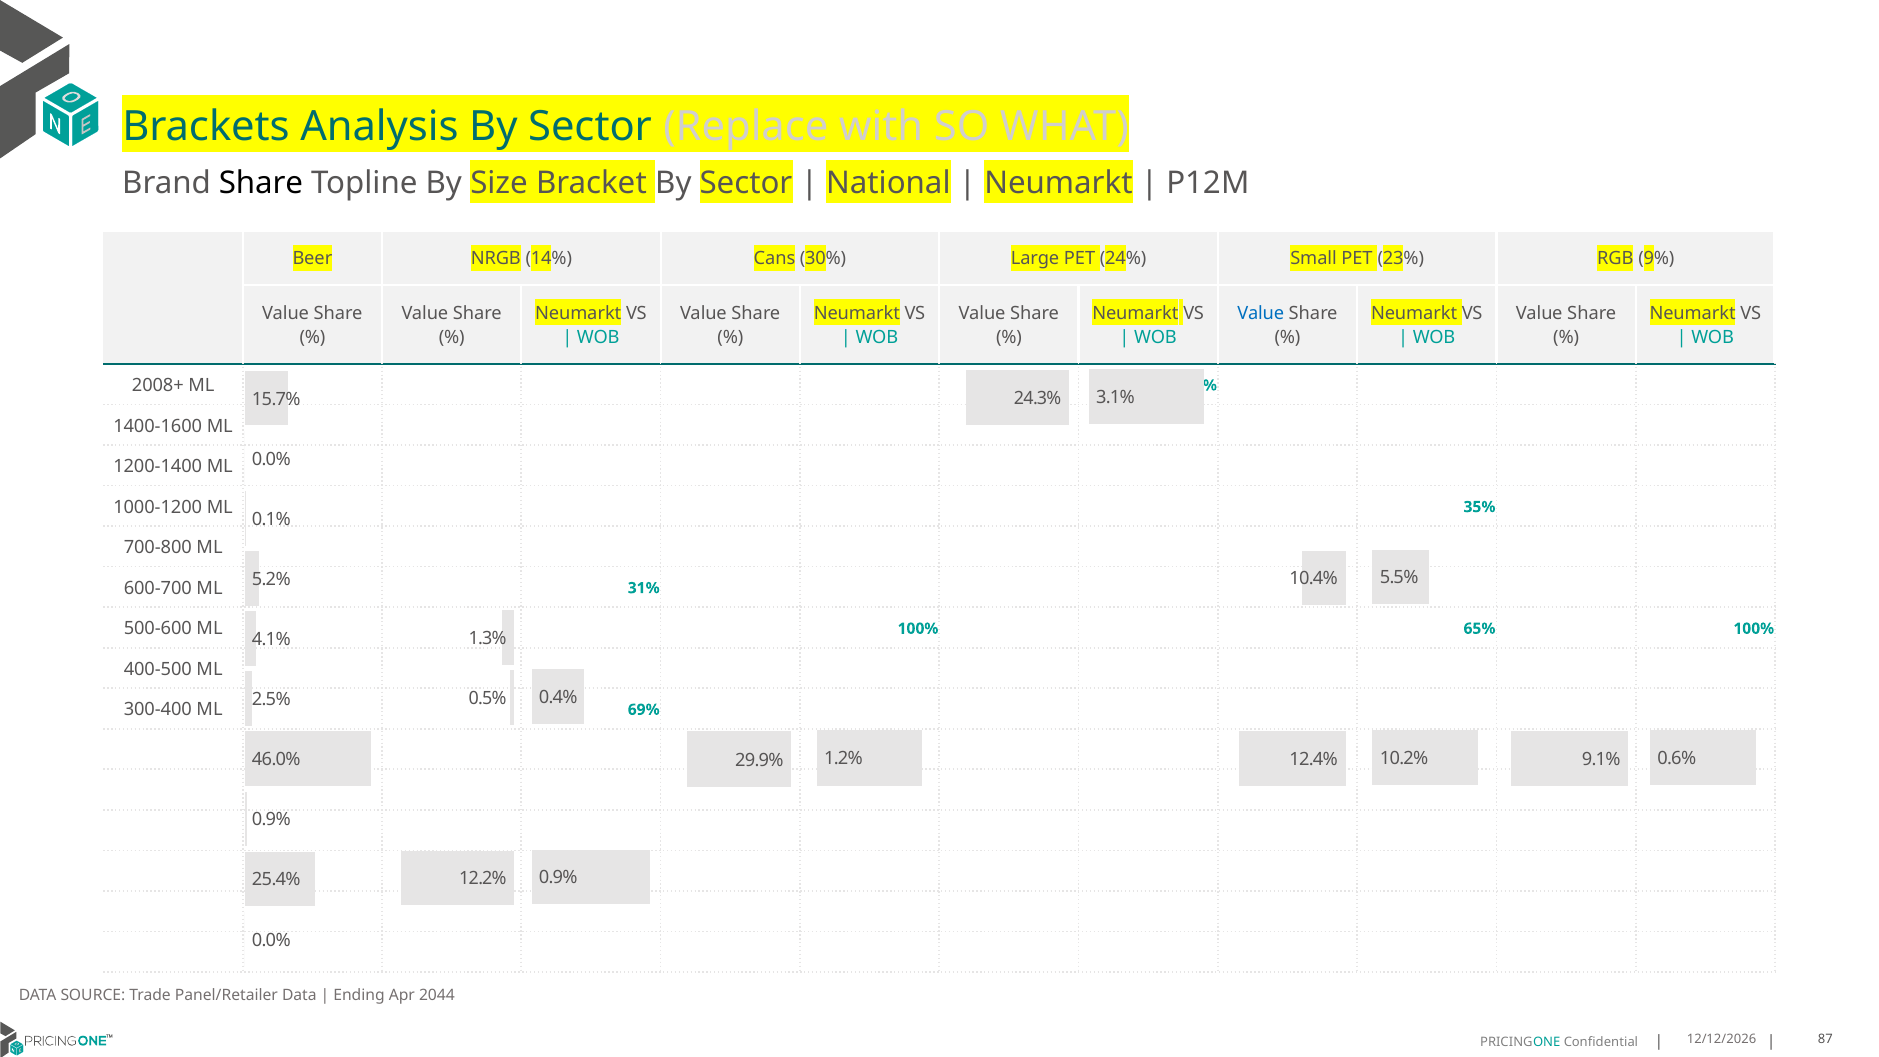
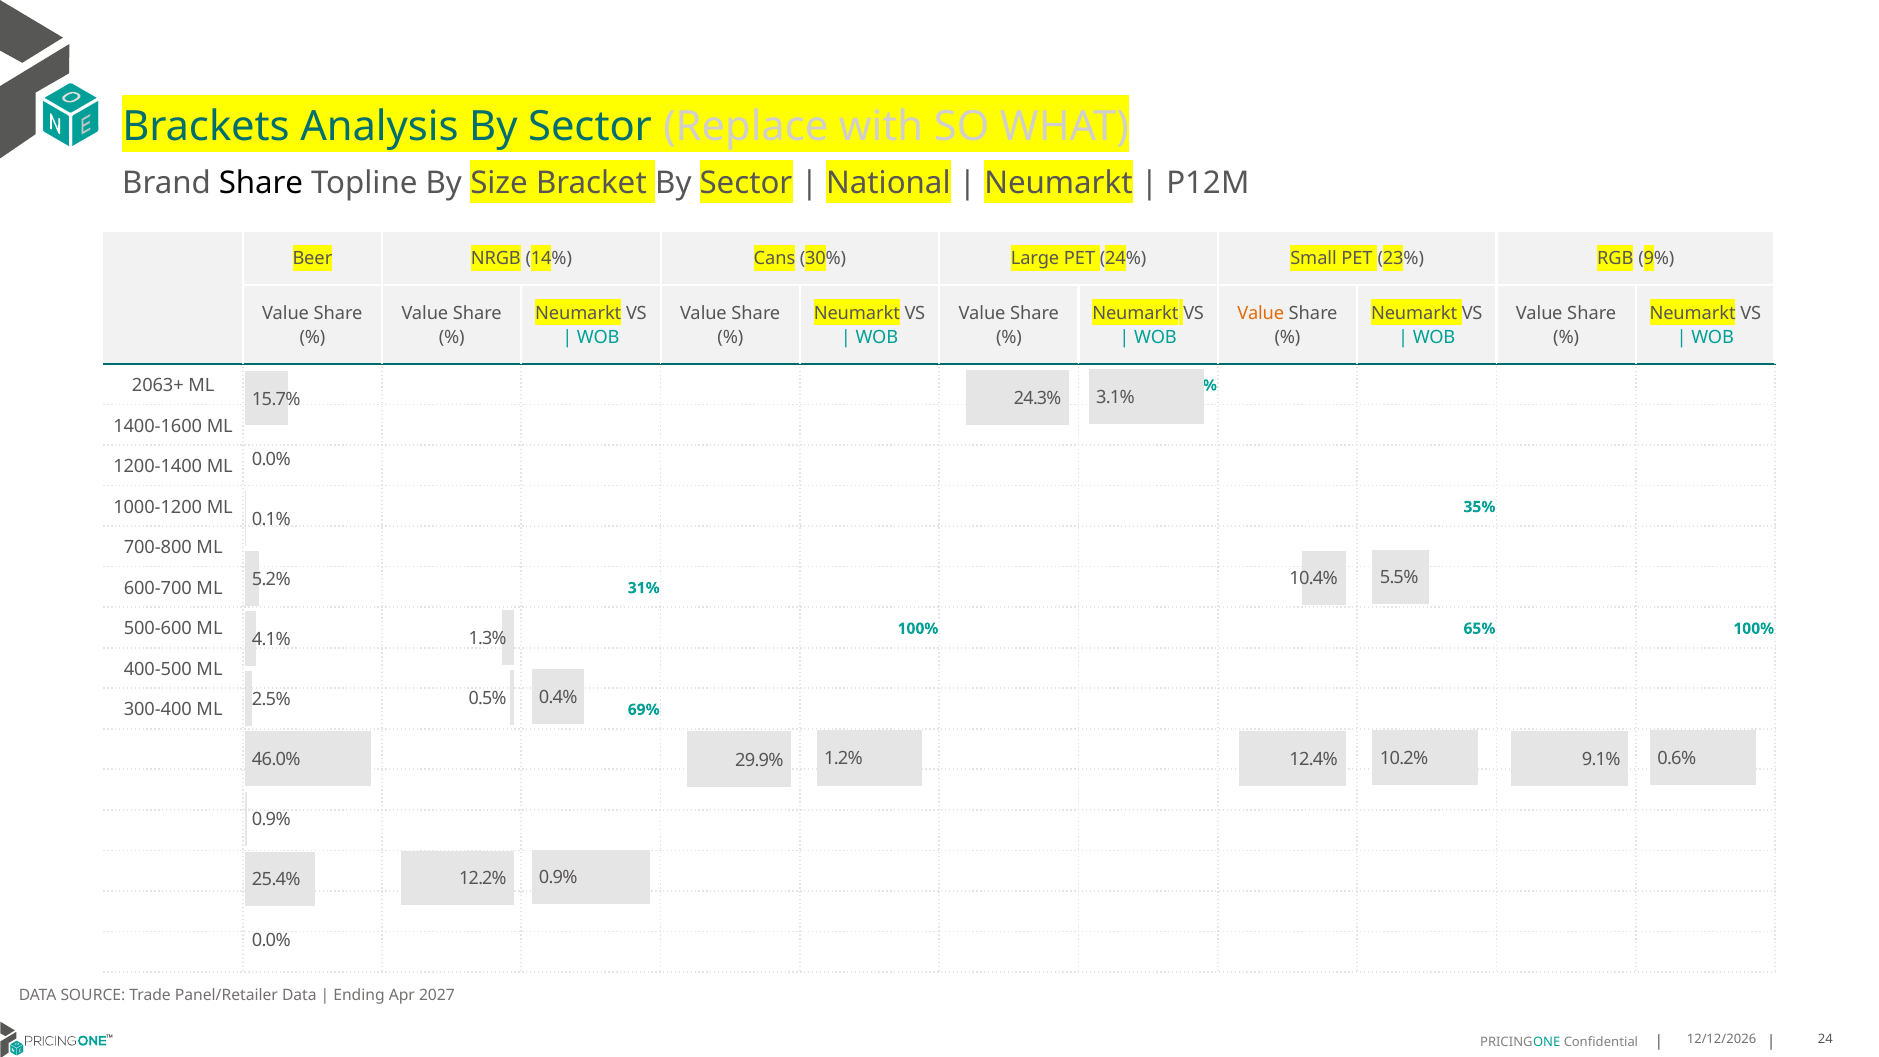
Value colour: blue -> orange (1261, 313)
2008+: 2008+ -> 2063+ (158, 386)
2044: 2044 -> 2027 (437, 996)
87: 87 -> 24 (1825, 1039)
